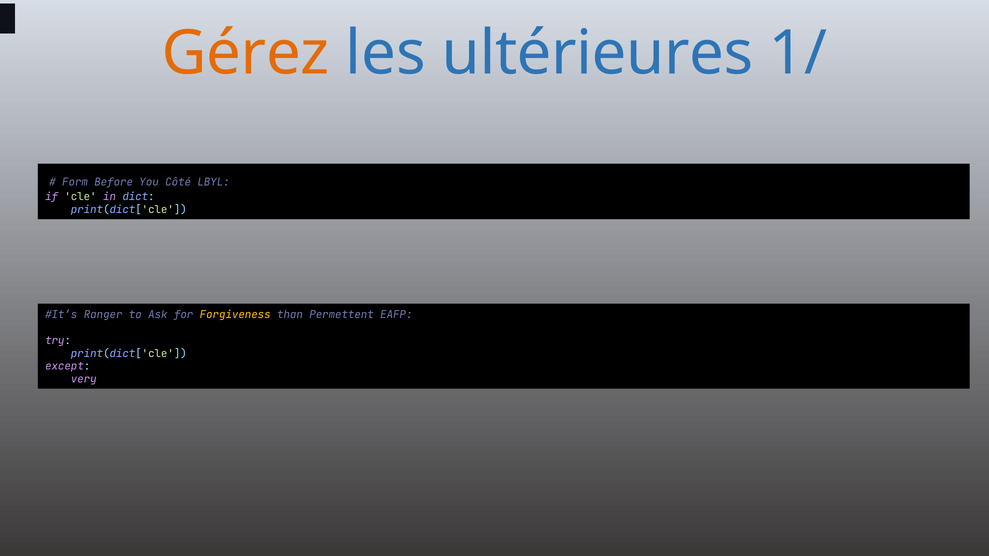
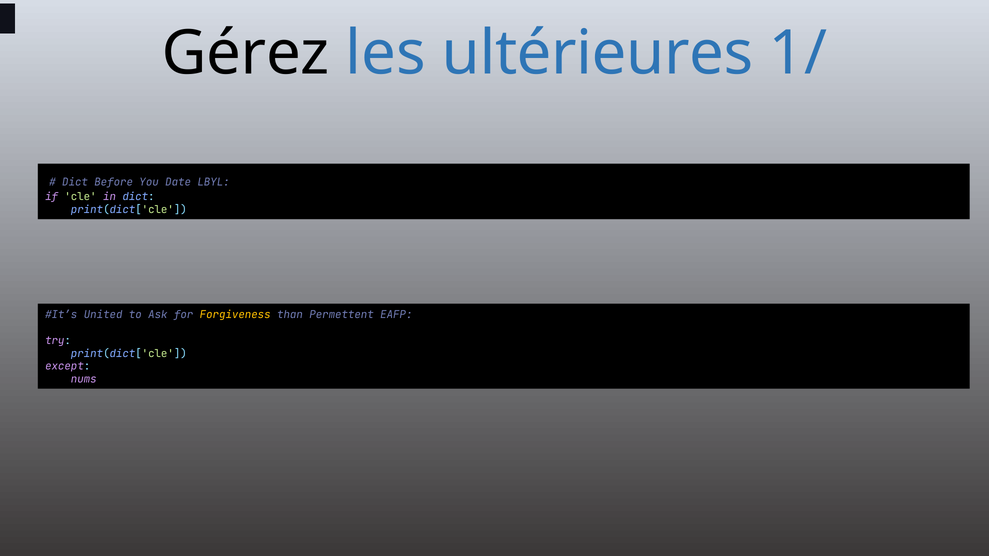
Gérez colour: orange -> black (246, 53)
Form: Form -> Dict (75, 182)
Côté: Côté -> Date (178, 182)
Ranger: Ranger -> United (103, 315)
very: very -> nums (84, 380)
